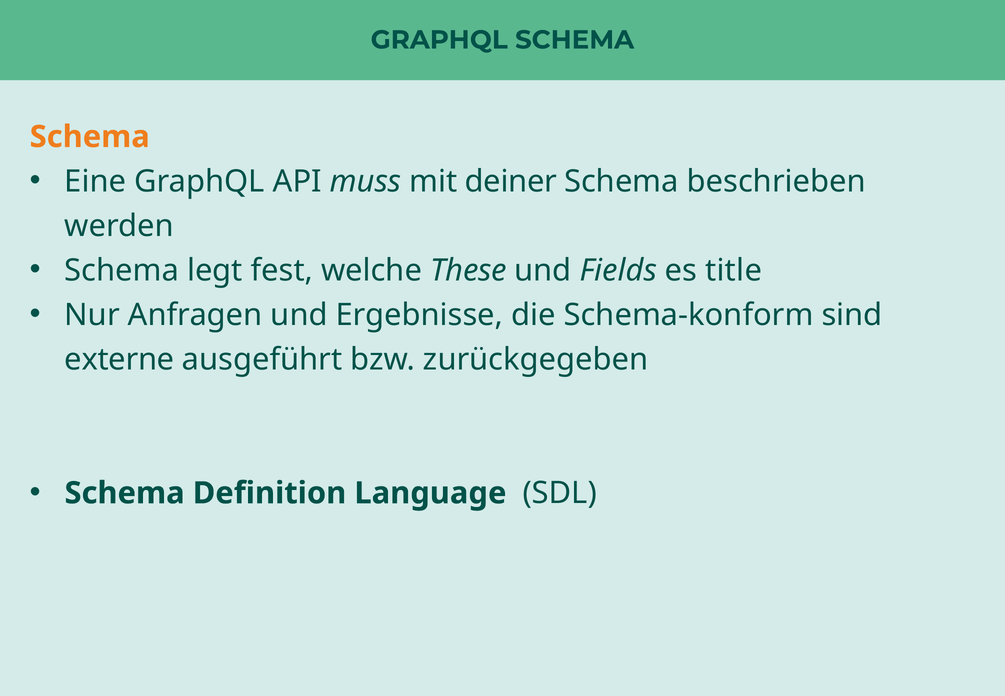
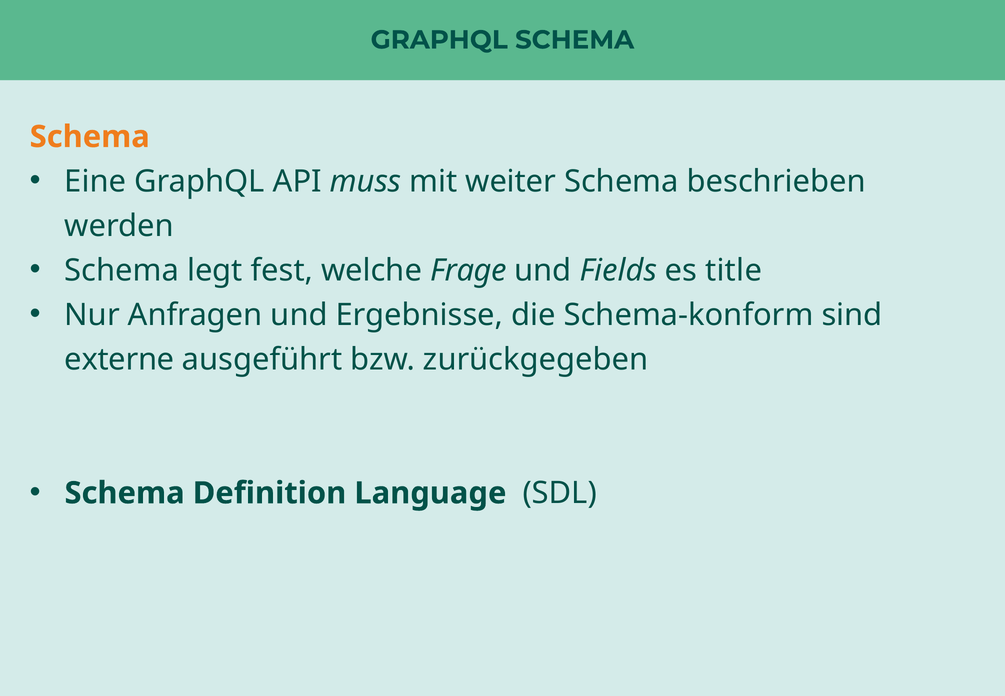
deiner: deiner -> weiter (511, 181)
These: These -> Frage (468, 270)
